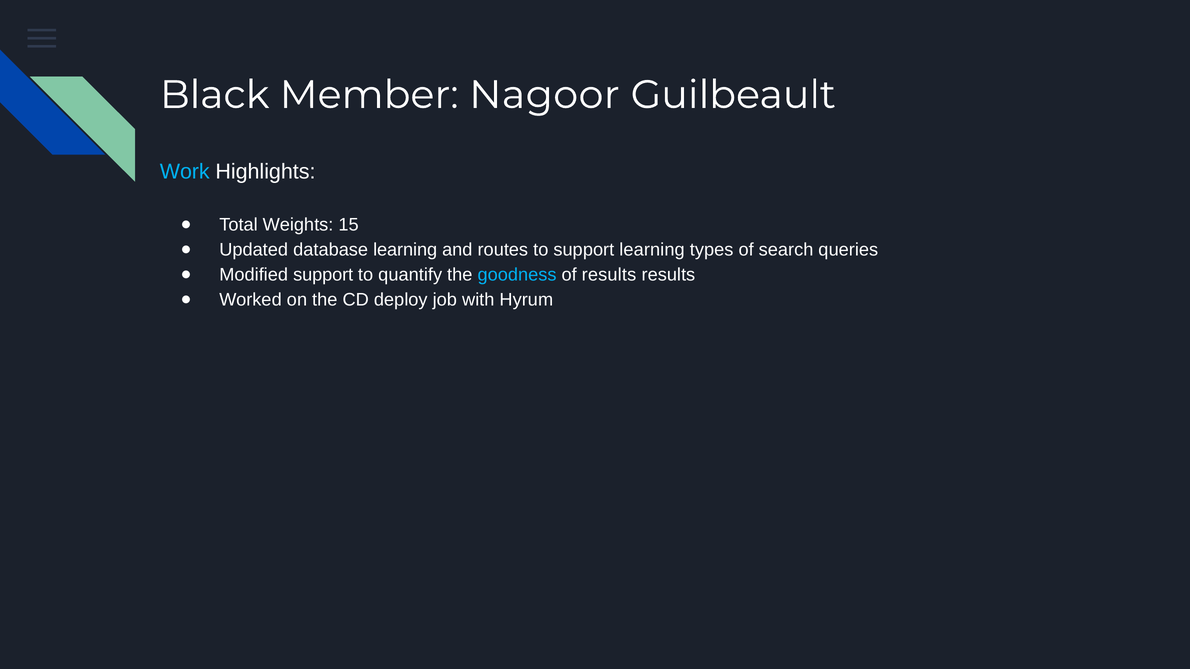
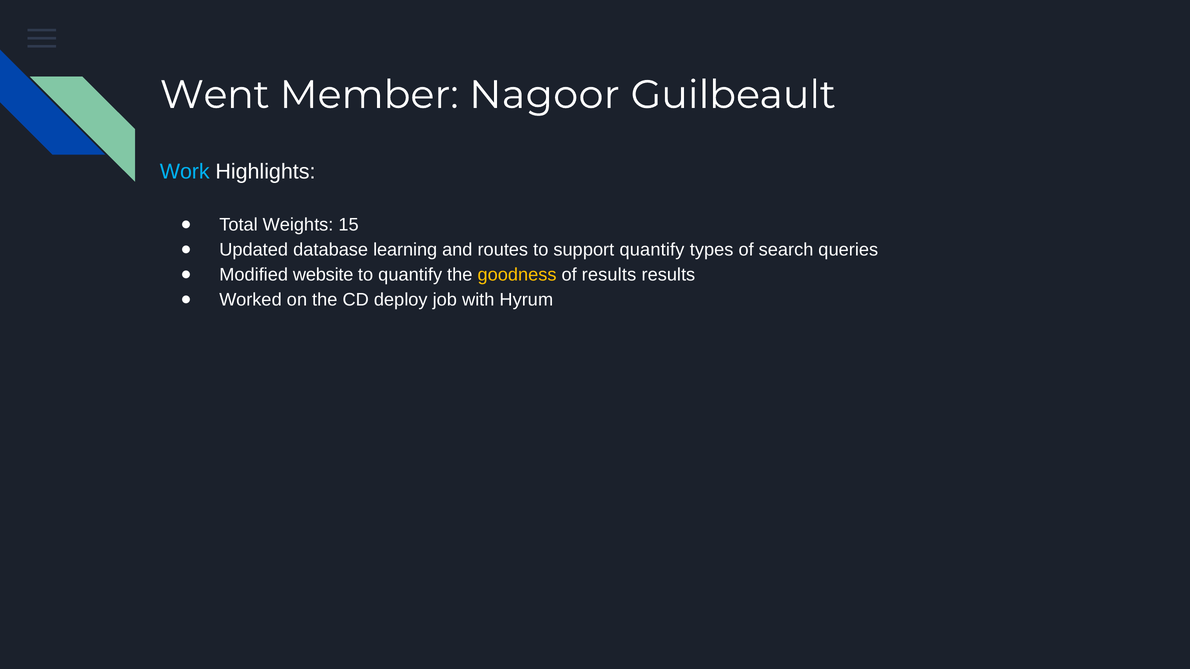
Black: Black -> Went (215, 95)
support learning: learning -> quantify (652, 250)
Modified support: support -> website (323, 275)
goodness colour: light blue -> yellow (517, 275)
